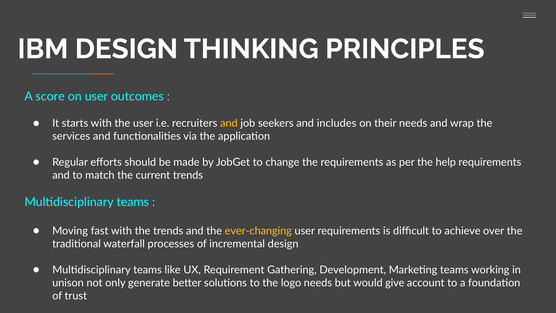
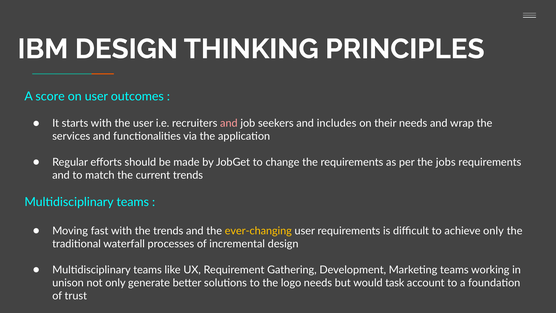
and colour: yellow -> pink (229, 123)
help: help -> jobs (446, 162)
achieve over: over -> only (493, 231)
give: give -> task (395, 283)
